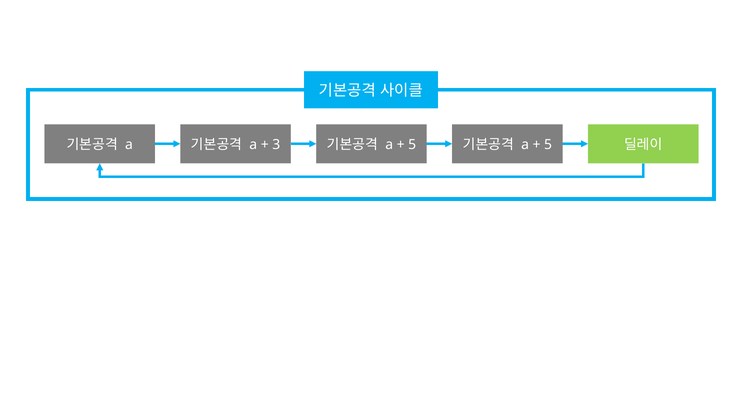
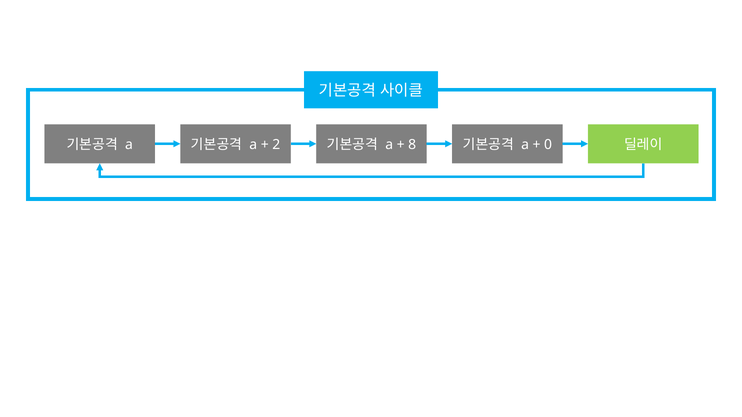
3: 3 -> 2 (276, 145)
5: 5 -> 8 (412, 145)
5: 5 -> 0 (548, 145)
